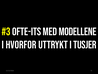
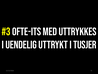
MODELLENE: MODELLENE -> UTTRYKKES (78, 31)
HVORFOR: HVORFOR -> UENDELIG (21, 44)
